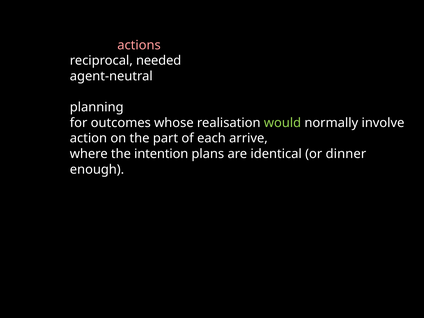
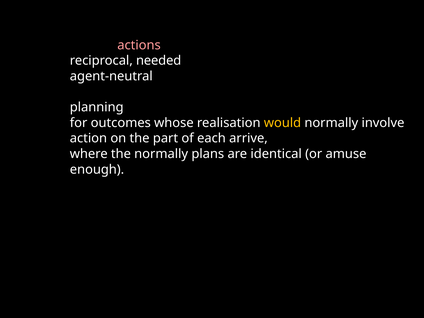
would colour: light green -> yellow (283, 123)
the intention: intention -> normally (161, 154)
dinner: dinner -> amuse (346, 154)
